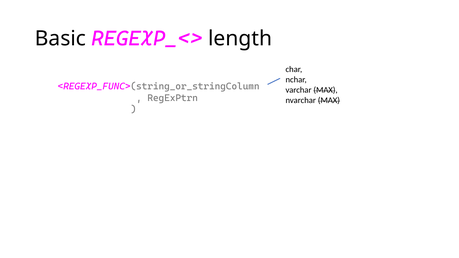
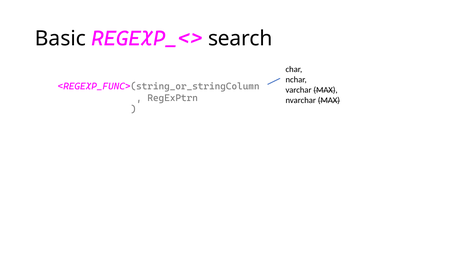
length: length -> search (240, 39)
